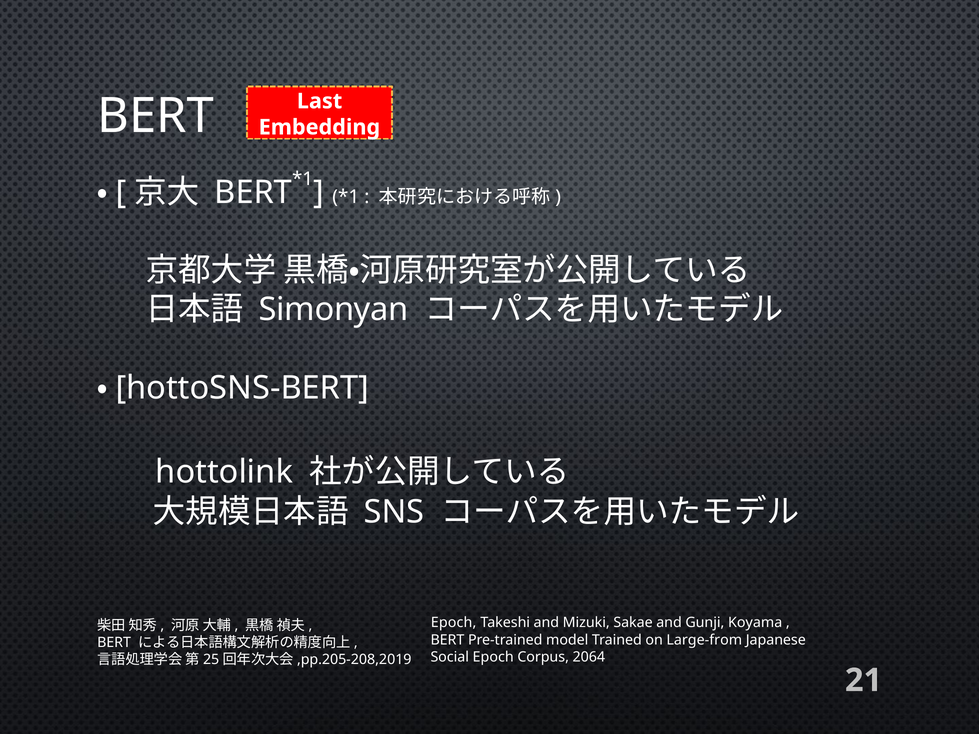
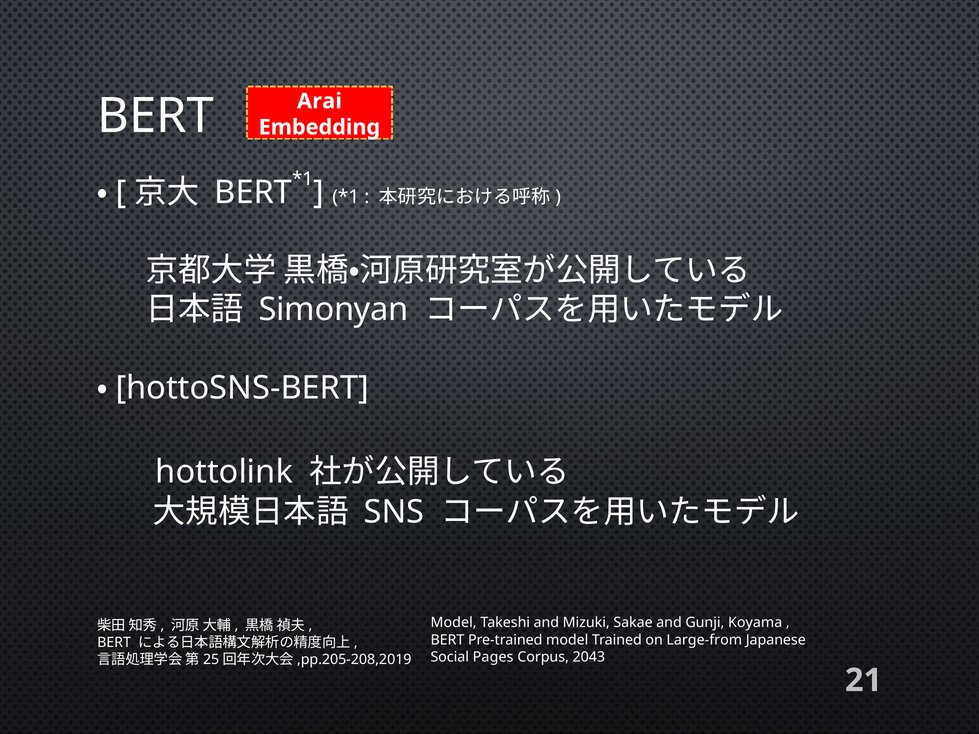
Last: Last -> Arai (319, 101)
Epoch: Epoch -> Model (454, 623)
Social Epoch: Epoch -> Pages (493, 657)
2064: 2064 -> 2043 (589, 657)
